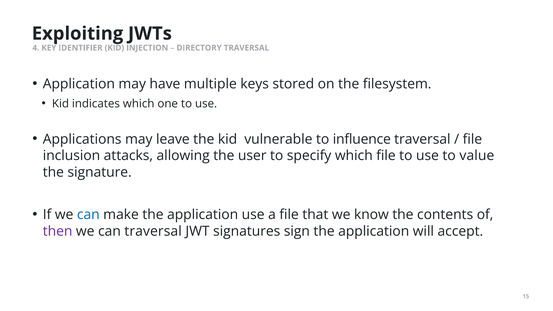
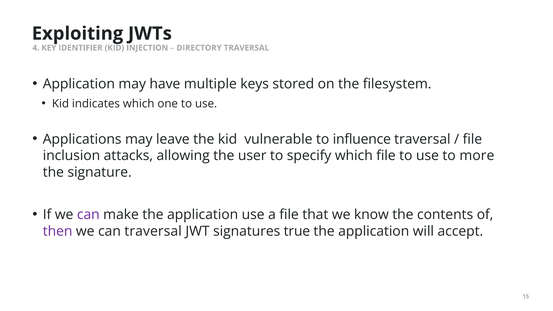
value: value -> more (477, 156)
can colour: blue -> purple (88, 215)
sign: sign -> true (297, 231)
